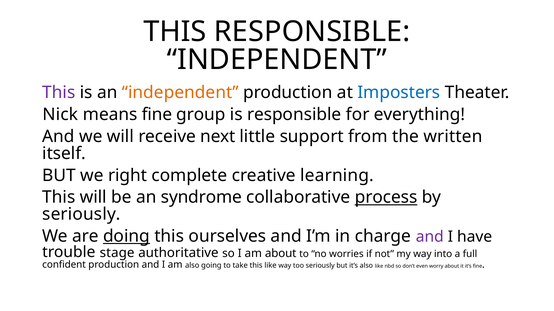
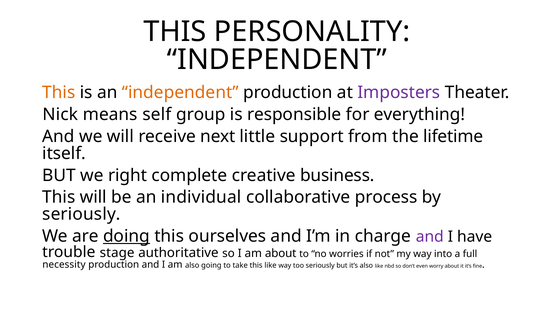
THIS RESPONSIBLE: RESPONSIBLE -> PERSONALITY (312, 32)
This colour: purple -> orange (59, 93)
Imposters colour: blue -> purple (399, 93)
means fine: fine -> self (157, 115)
written: written -> lifetime (453, 137)
learning: learning -> business (337, 176)
syndrome: syndrome -> individual (201, 198)
process underline: present -> none (386, 198)
confident: confident -> necessity (64, 265)
